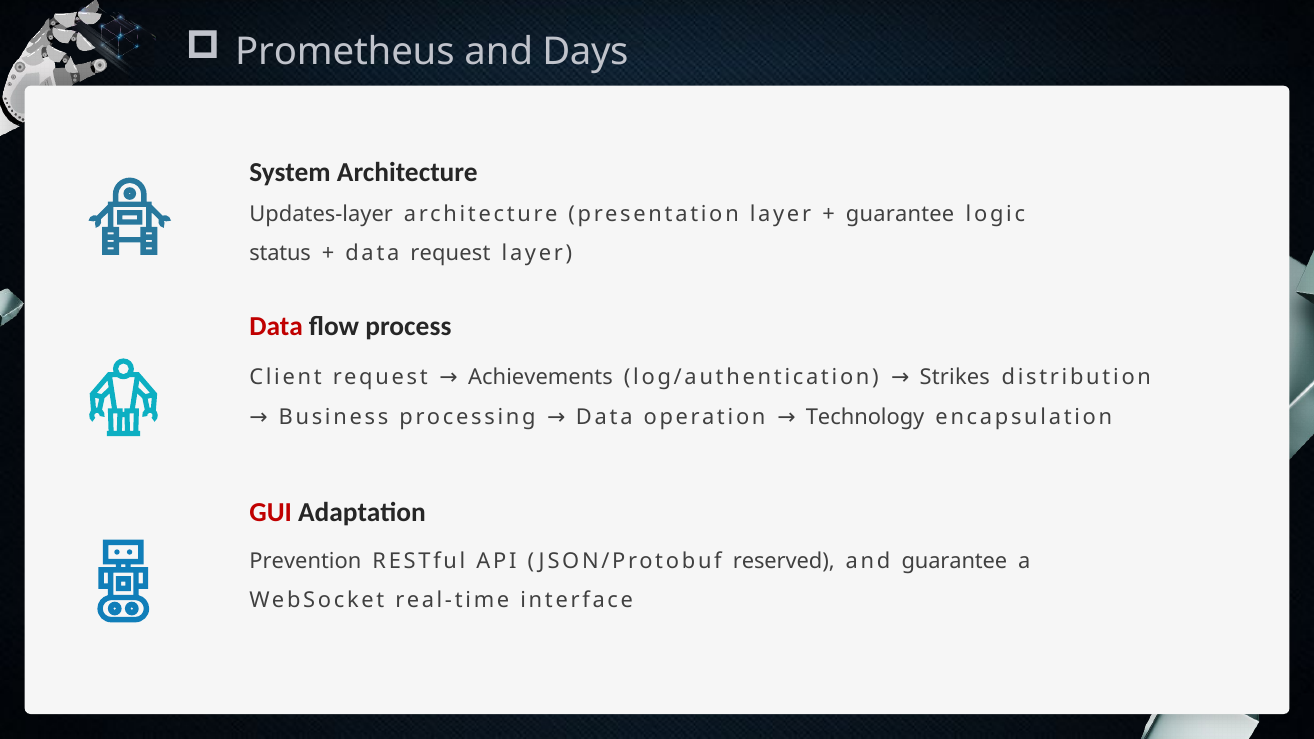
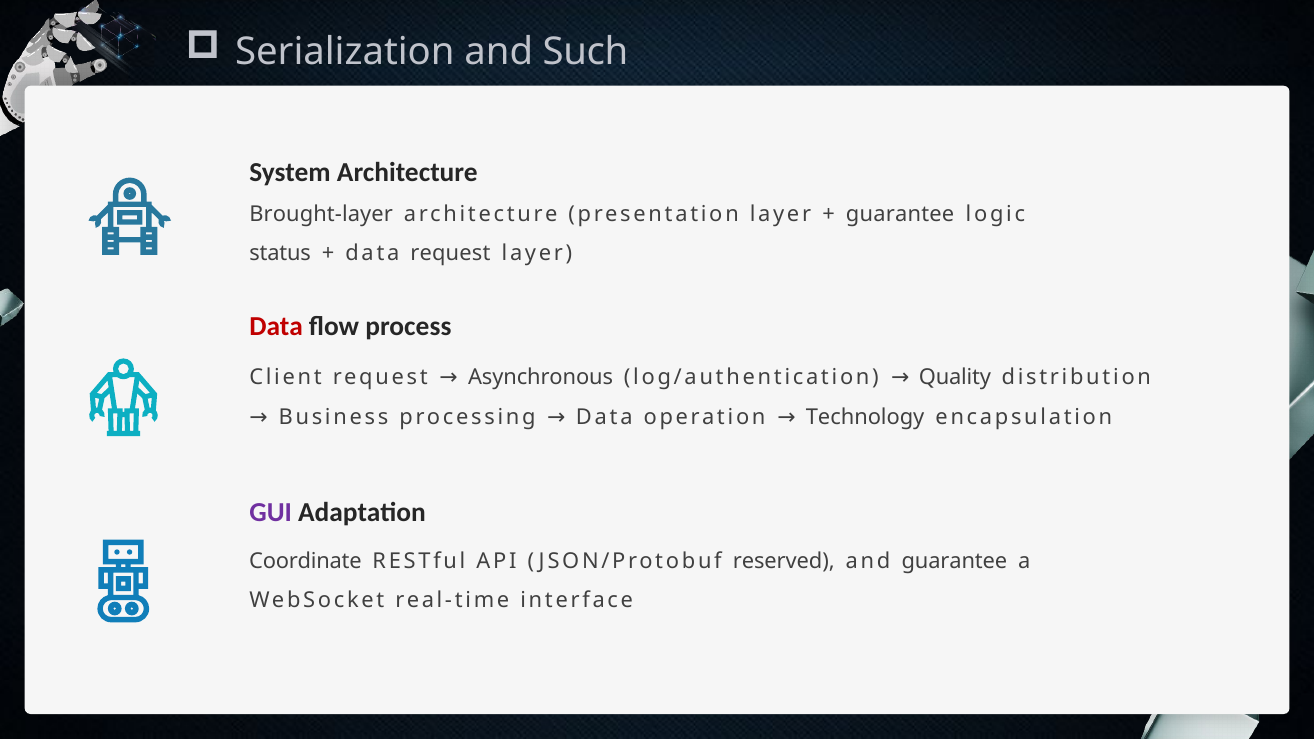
Prometheus: Prometheus -> Serialization (345, 52)
Days: Days -> Such (585, 52)
Updates-layer: Updates-layer -> Brought-layer (321, 214)
Achievements: Achievements -> Asynchronous (541, 378)
Strikes: Strikes -> Quality (955, 378)
GUI colour: red -> purple (271, 512)
Prevention: Prevention -> Coordinate (305, 561)
